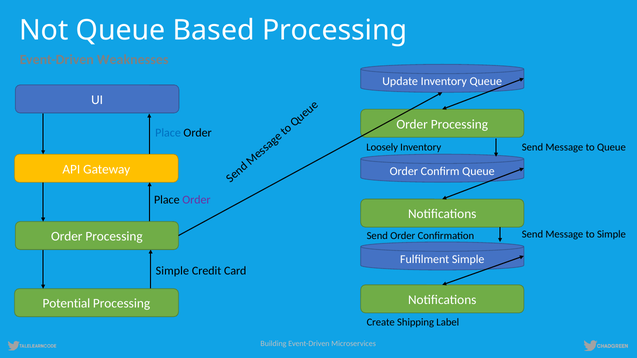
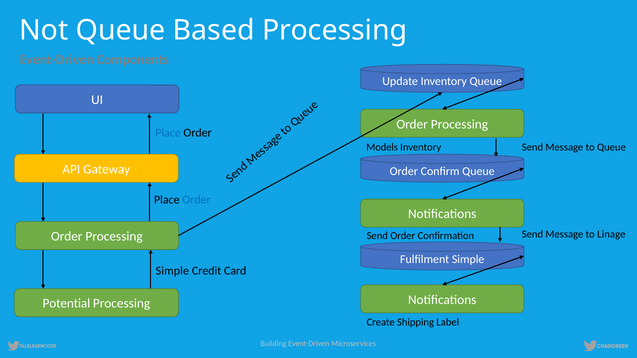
Weaknesses: Weaknesses -> Components (133, 60)
Loosely: Loosely -> Models (382, 147)
Order colour: purple -> blue (196, 200)
to Simple: Simple -> Linage (611, 234)
